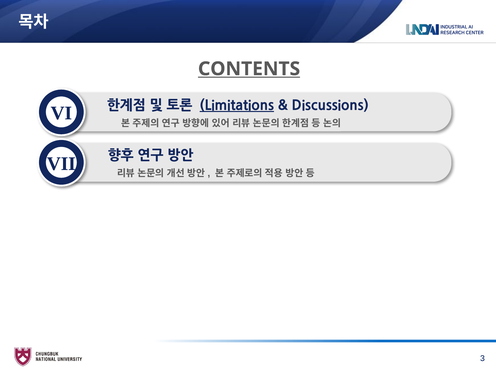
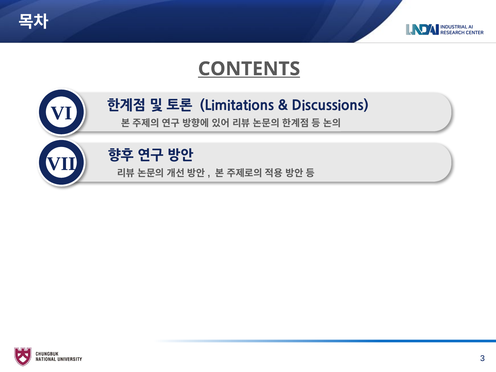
Limitations underline: present -> none (237, 106)
